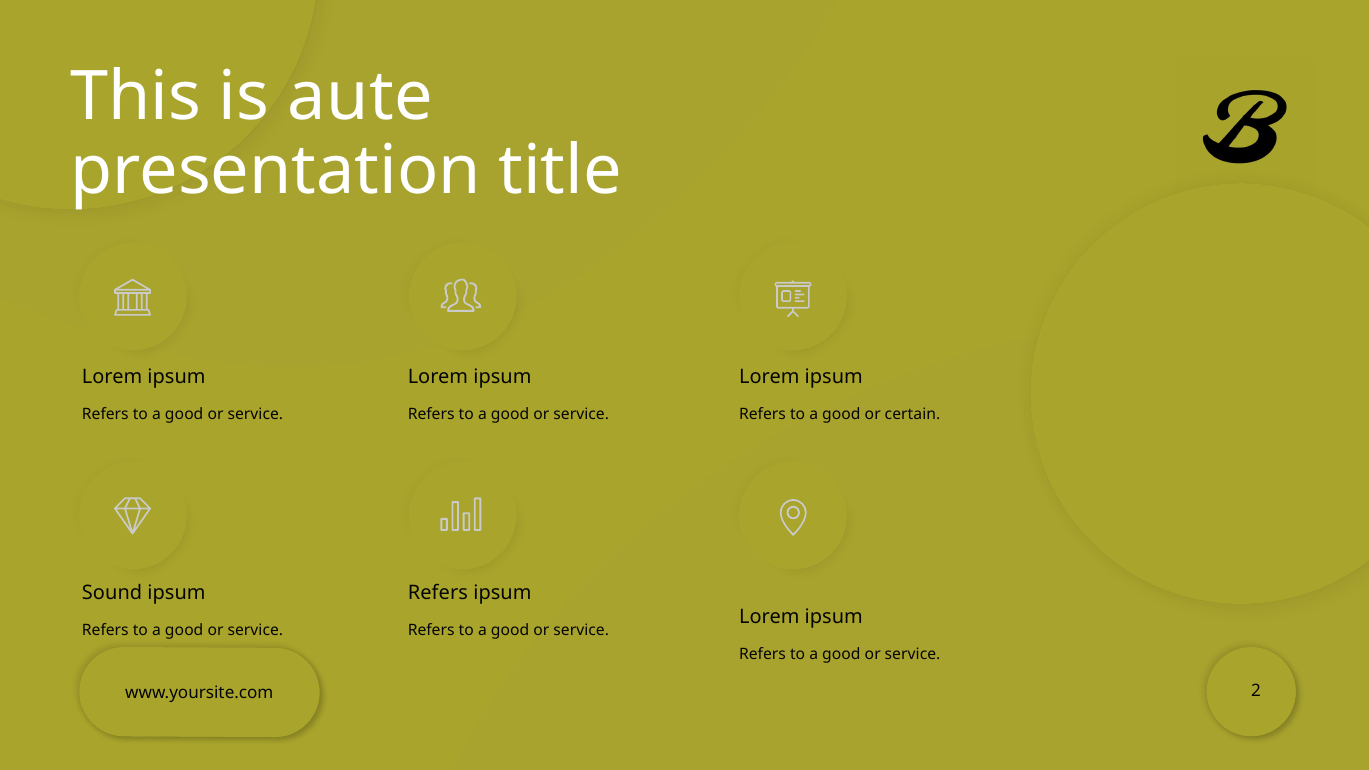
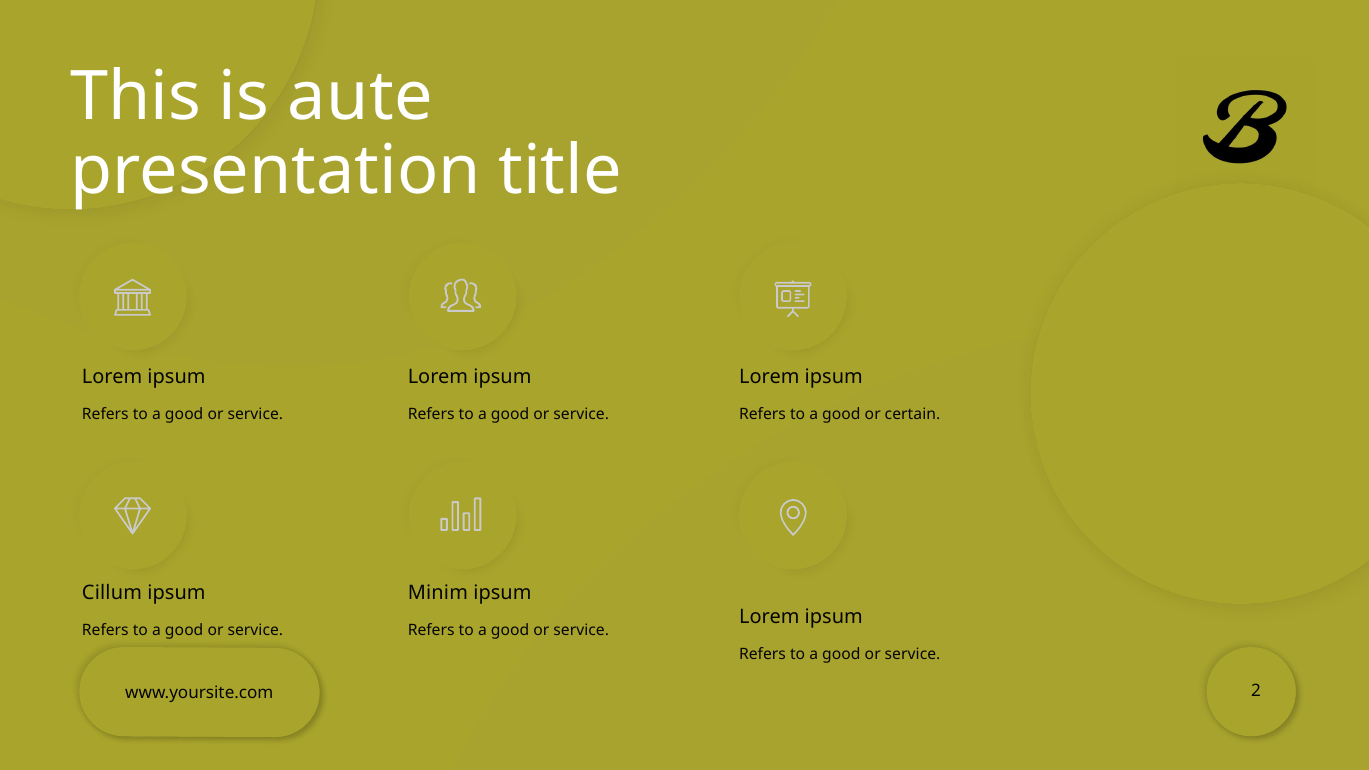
Sound: Sound -> Cillum (112, 593)
Refers: Refers -> Minim (438, 593)
